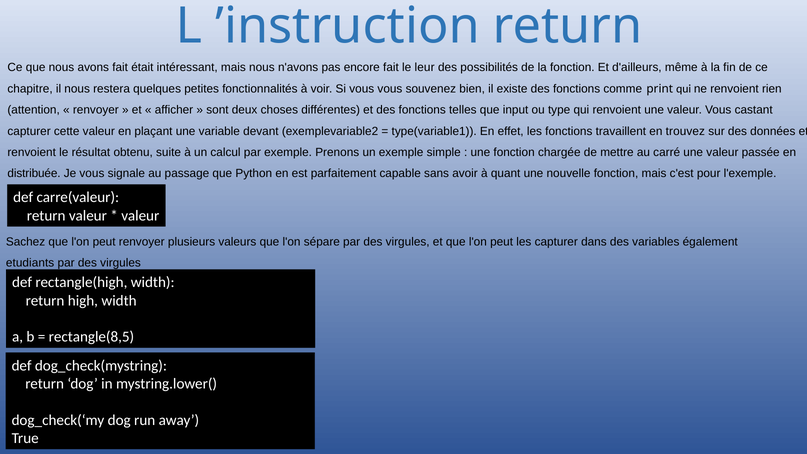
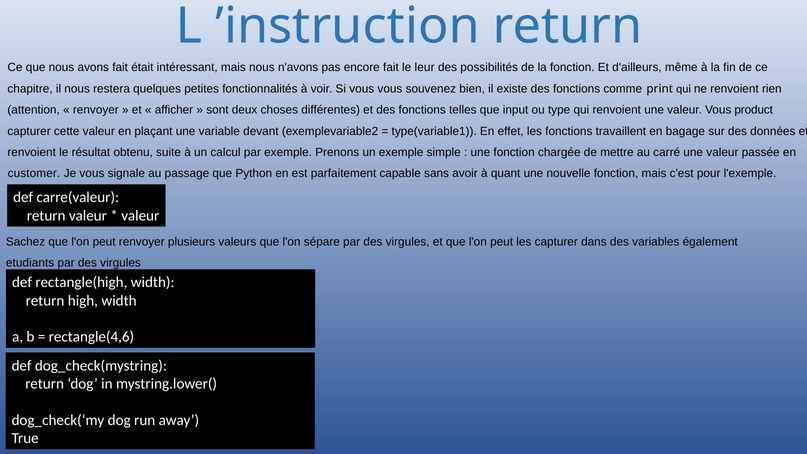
castant: castant -> product (754, 110)
trouvez: trouvez -> bagage (685, 131)
distribuée: distribuée -> customer (34, 173)
rectangle(8,5: rectangle(8,5 -> rectangle(4,6 (91, 337)
